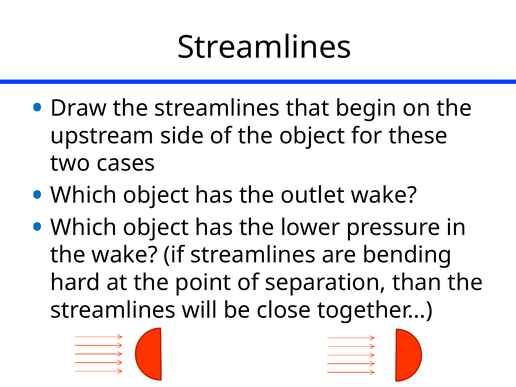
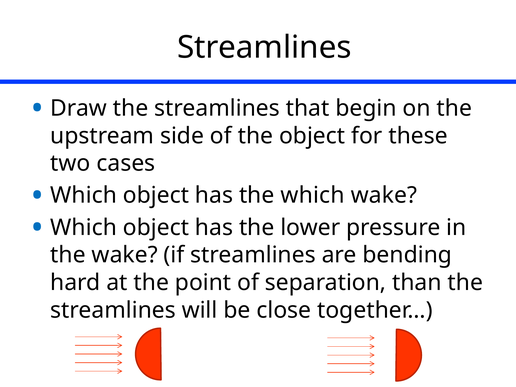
the outlet: outlet -> which (313, 195)
